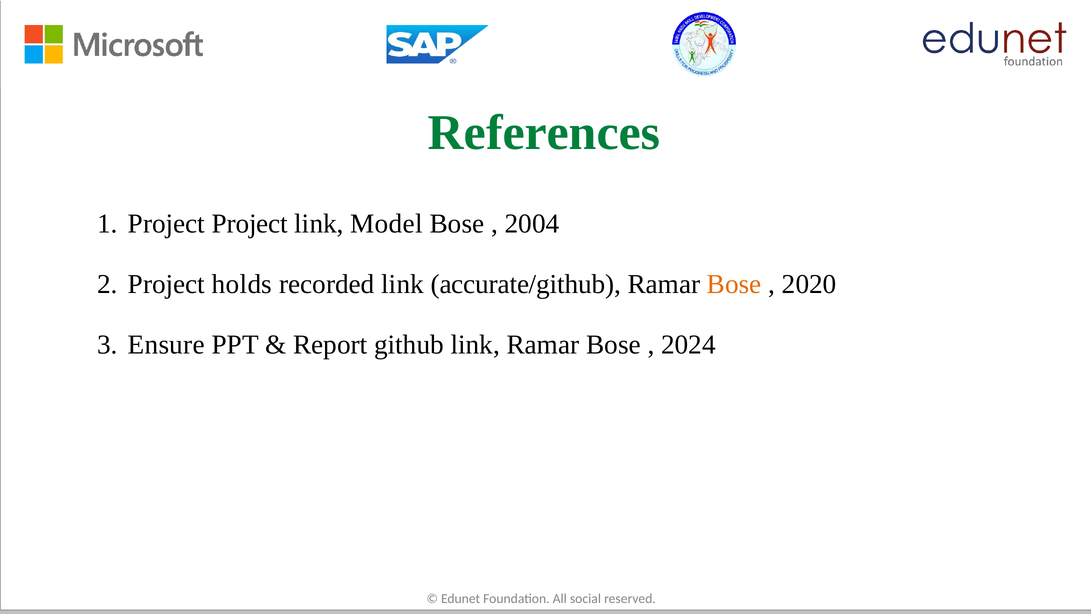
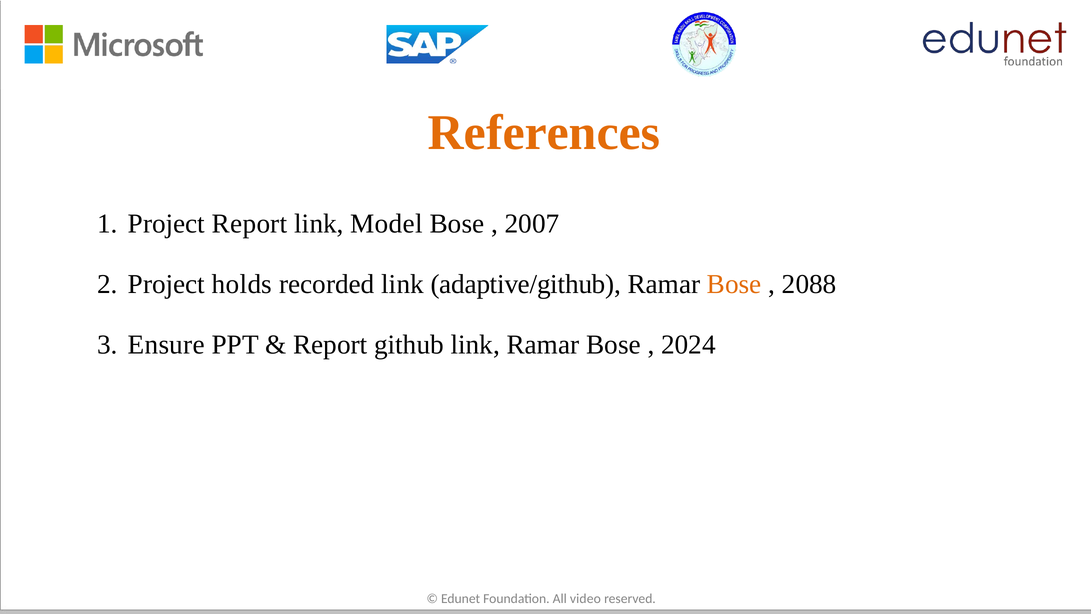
References colour: green -> orange (544, 132)
Project Project: Project -> Report (250, 223)
2004: 2004 -> 2007 (532, 223)
accurate/github: accurate/github -> adaptive/github (526, 284)
2020: 2020 -> 2088 (809, 284)
social: social -> video (585, 598)
